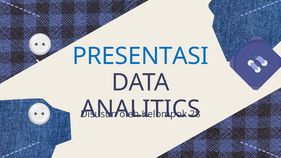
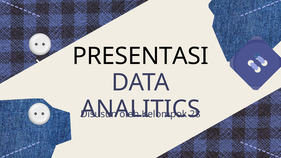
PRESENTASI colour: blue -> black (141, 56)
